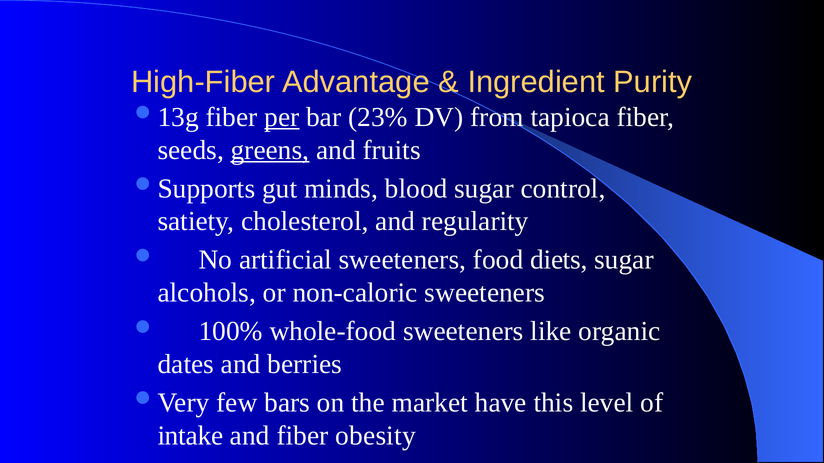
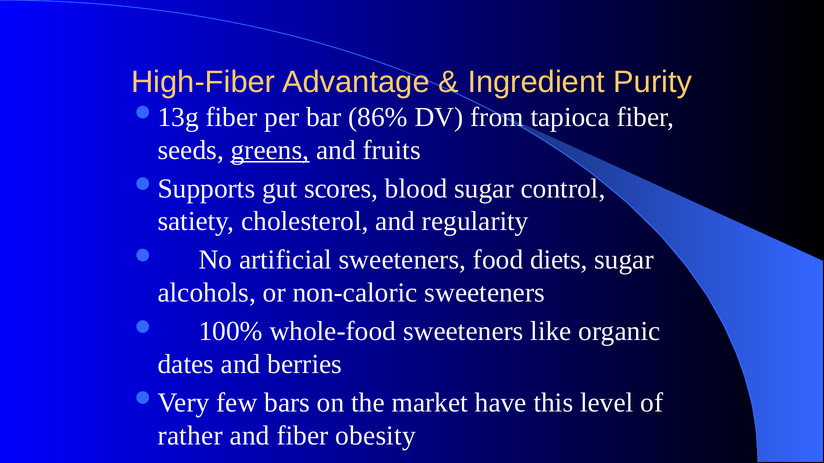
per underline: present -> none (282, 117)
23%: 23% -> 86% (378, 117)
minds: minds -> scores (341, 189)
intake: intake -> rather (190, 436)
